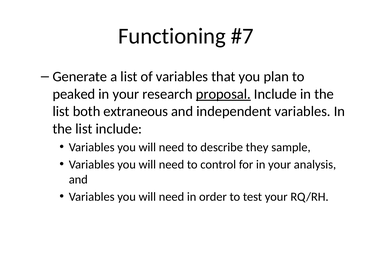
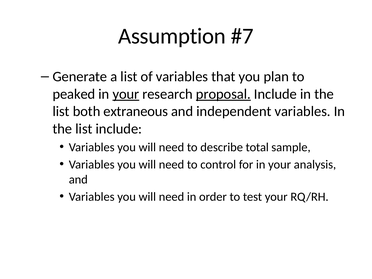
Functioning: Functioning -> Assumption (172, 36)
your underline: none -> present (126, 94)
they: they -> total (257, 147)
